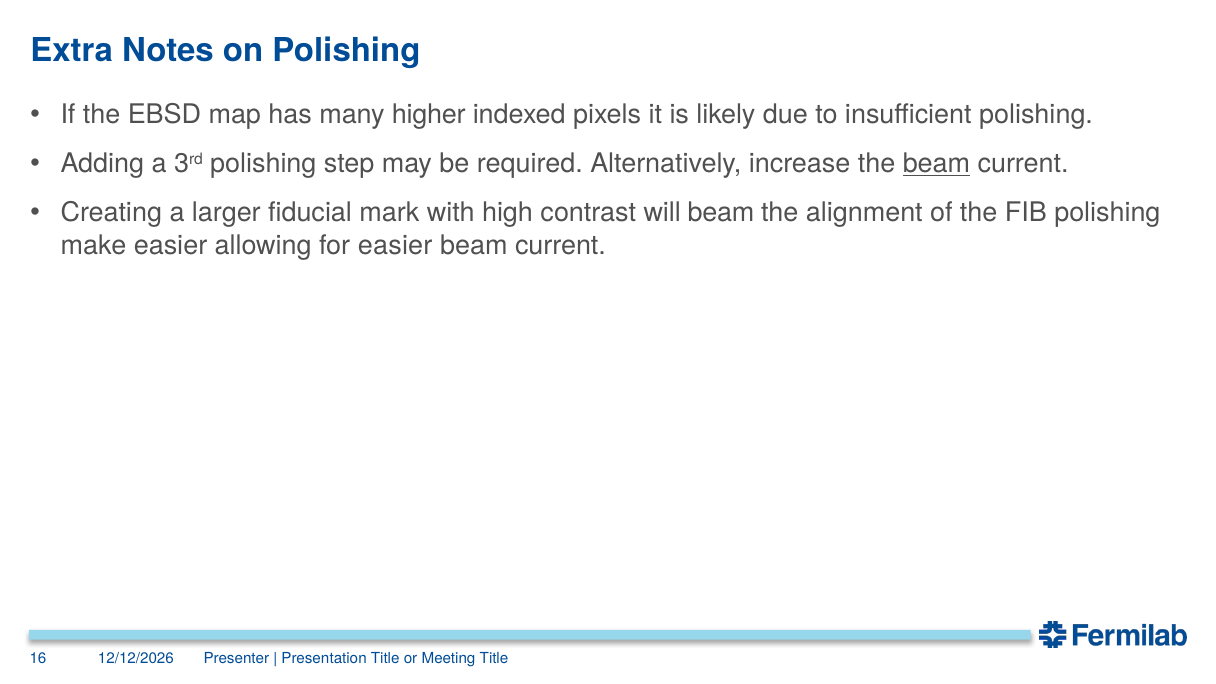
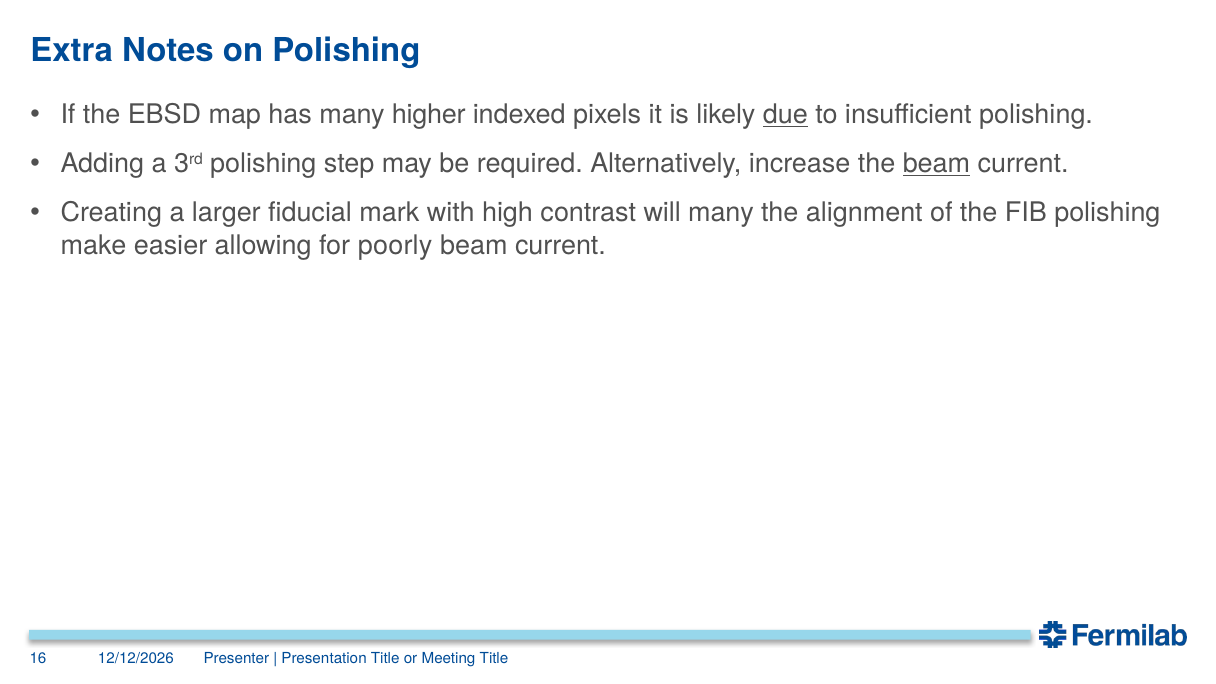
due underline: none -> present (785, 115)
will beam: beam -> many (721, 213)
for easier: easier -> poorly (395, 245)
